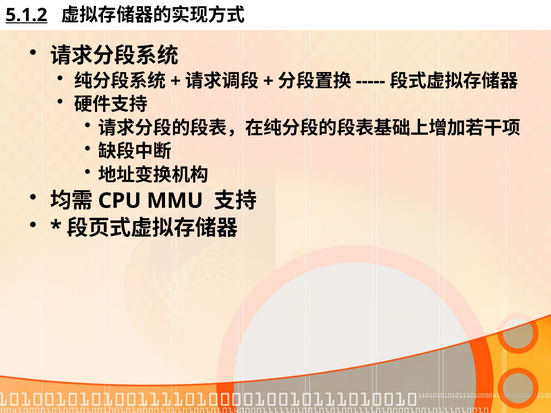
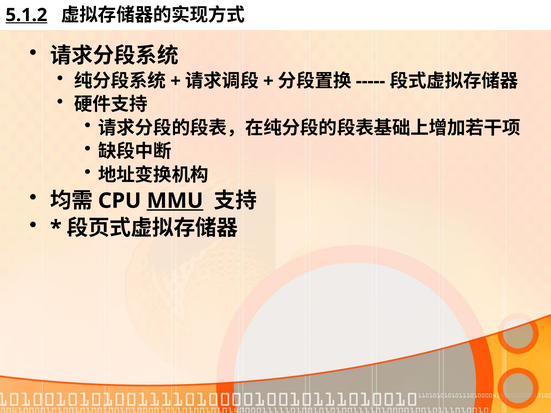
MMU underline: none -> present (175, 201)
